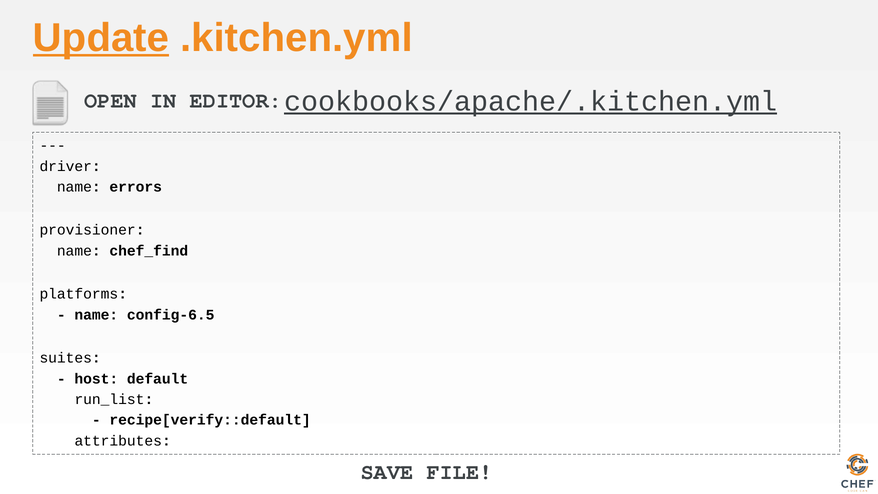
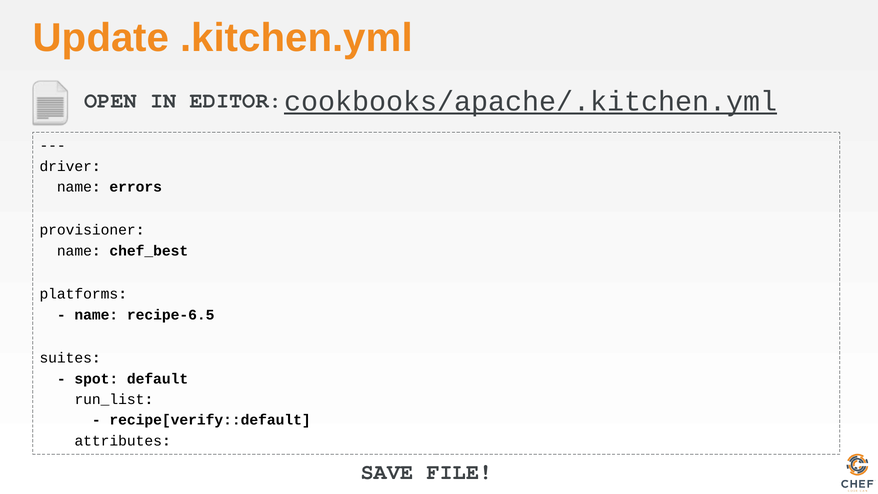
Update underline: present -> none (101, 38)
chef_find: chef_find -> chef_best (149, 251)
config-6.5: config-6.5 -> recipe-6.5 (171, 315)
host: host -> spot (96, 379)
